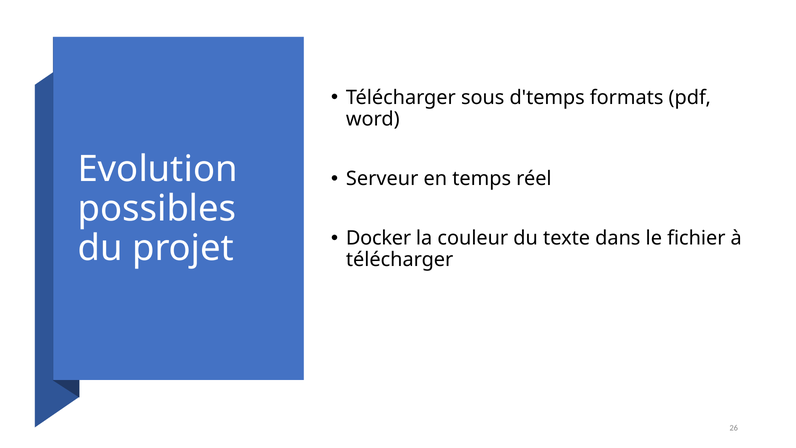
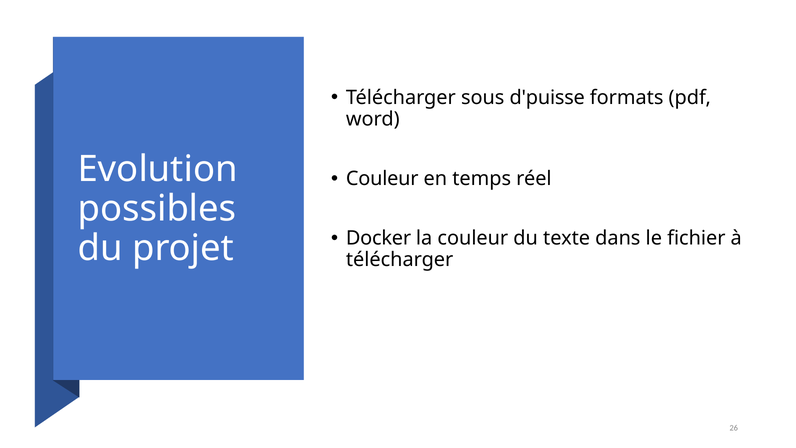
d'temps: d'temps -> d'puisse (547, 98)
Serveur: Serveur -> Couleur (382, 179)
